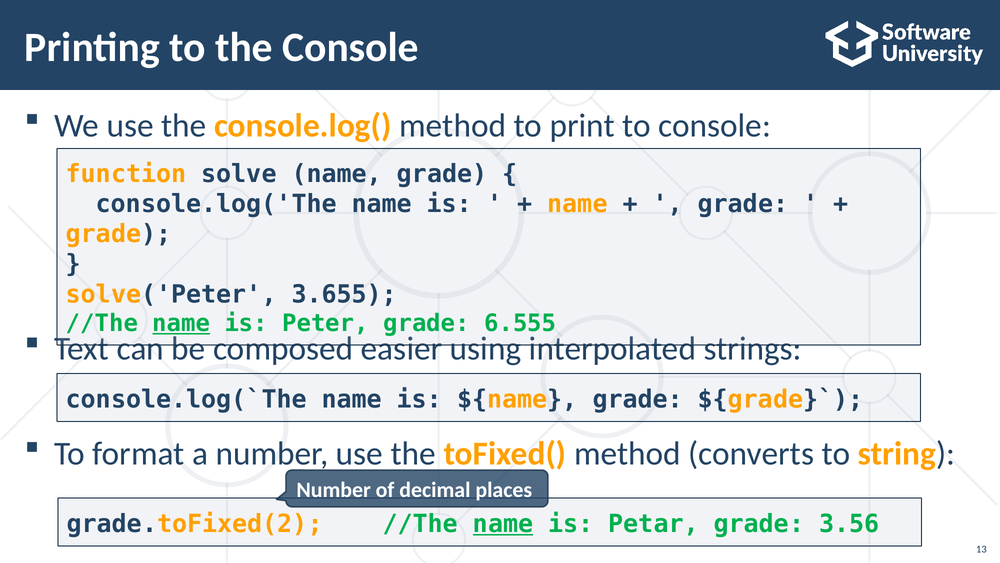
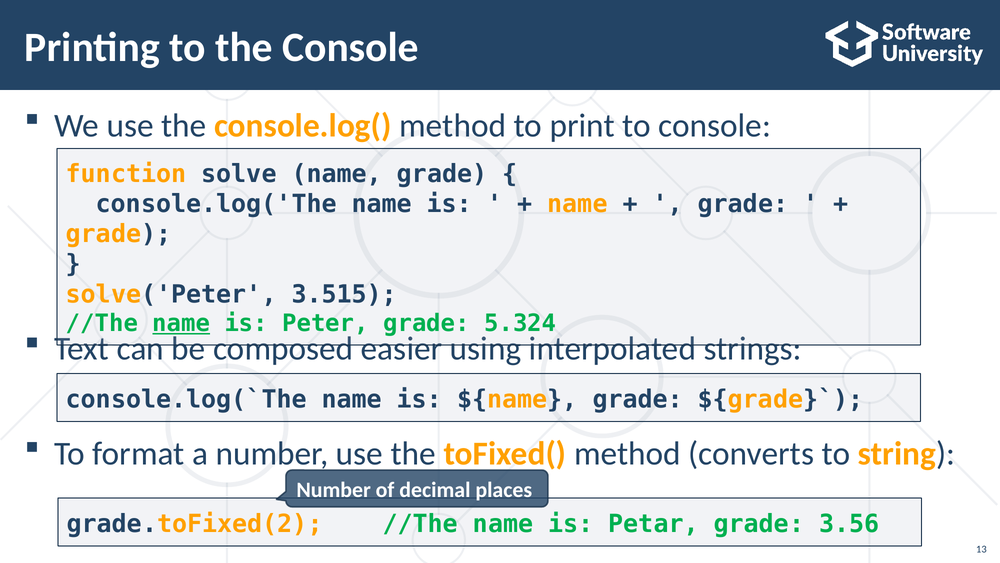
3.655: 3.655 -> 3.515 (344, 294)
6.555: 6.555 -> 5.324 (520, 323)
name underline: present -> none (503, 523)
